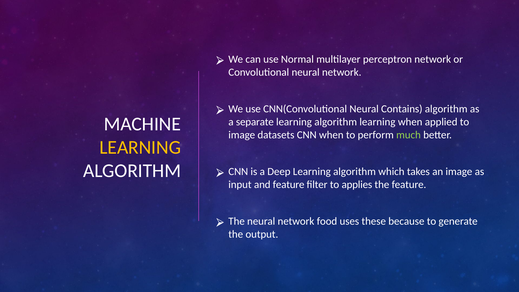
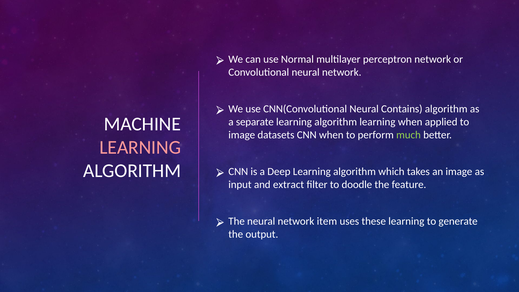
LEARNING colour: yellow -> pink (140, 147)
and feature: feature -> extract (289, 185)
applies: applies -> doodle (357, 185)
food: food -> item (327, 221)
these because: because -> learning (406, 221)
